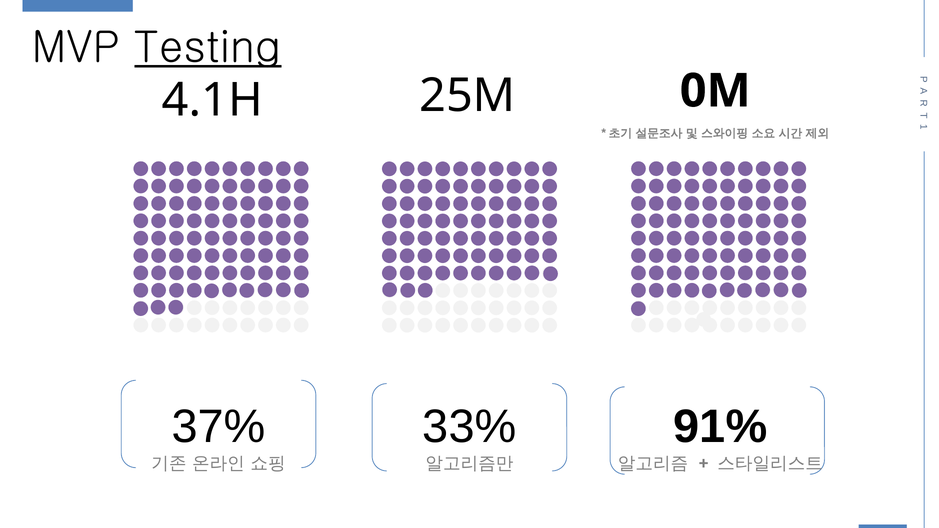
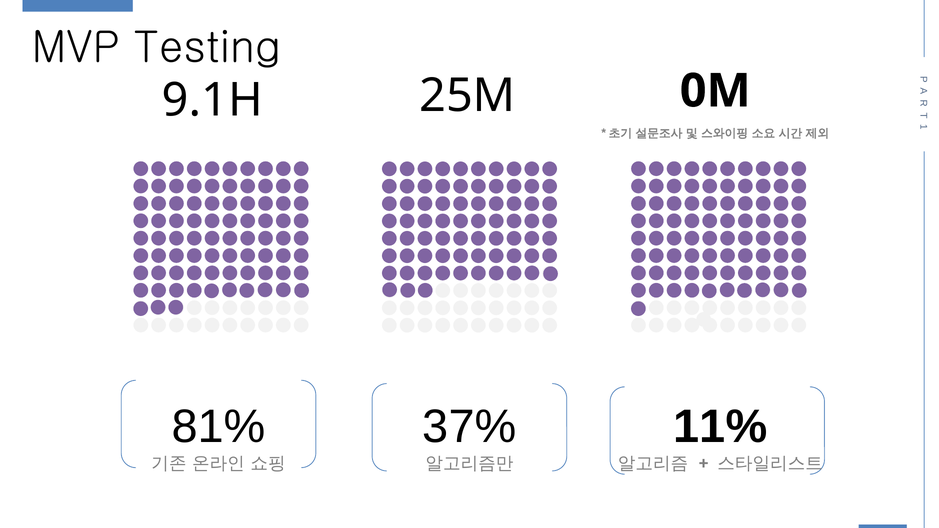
Testing underline: present -> none (208, 48)
4.1H: 4.1H -> 9.1H (212, 100)
37%: 37% -> 81% (219, 427)
33%: 33% -> 37% (469, 427)
91%: 91% -> 11% (720, 427)
